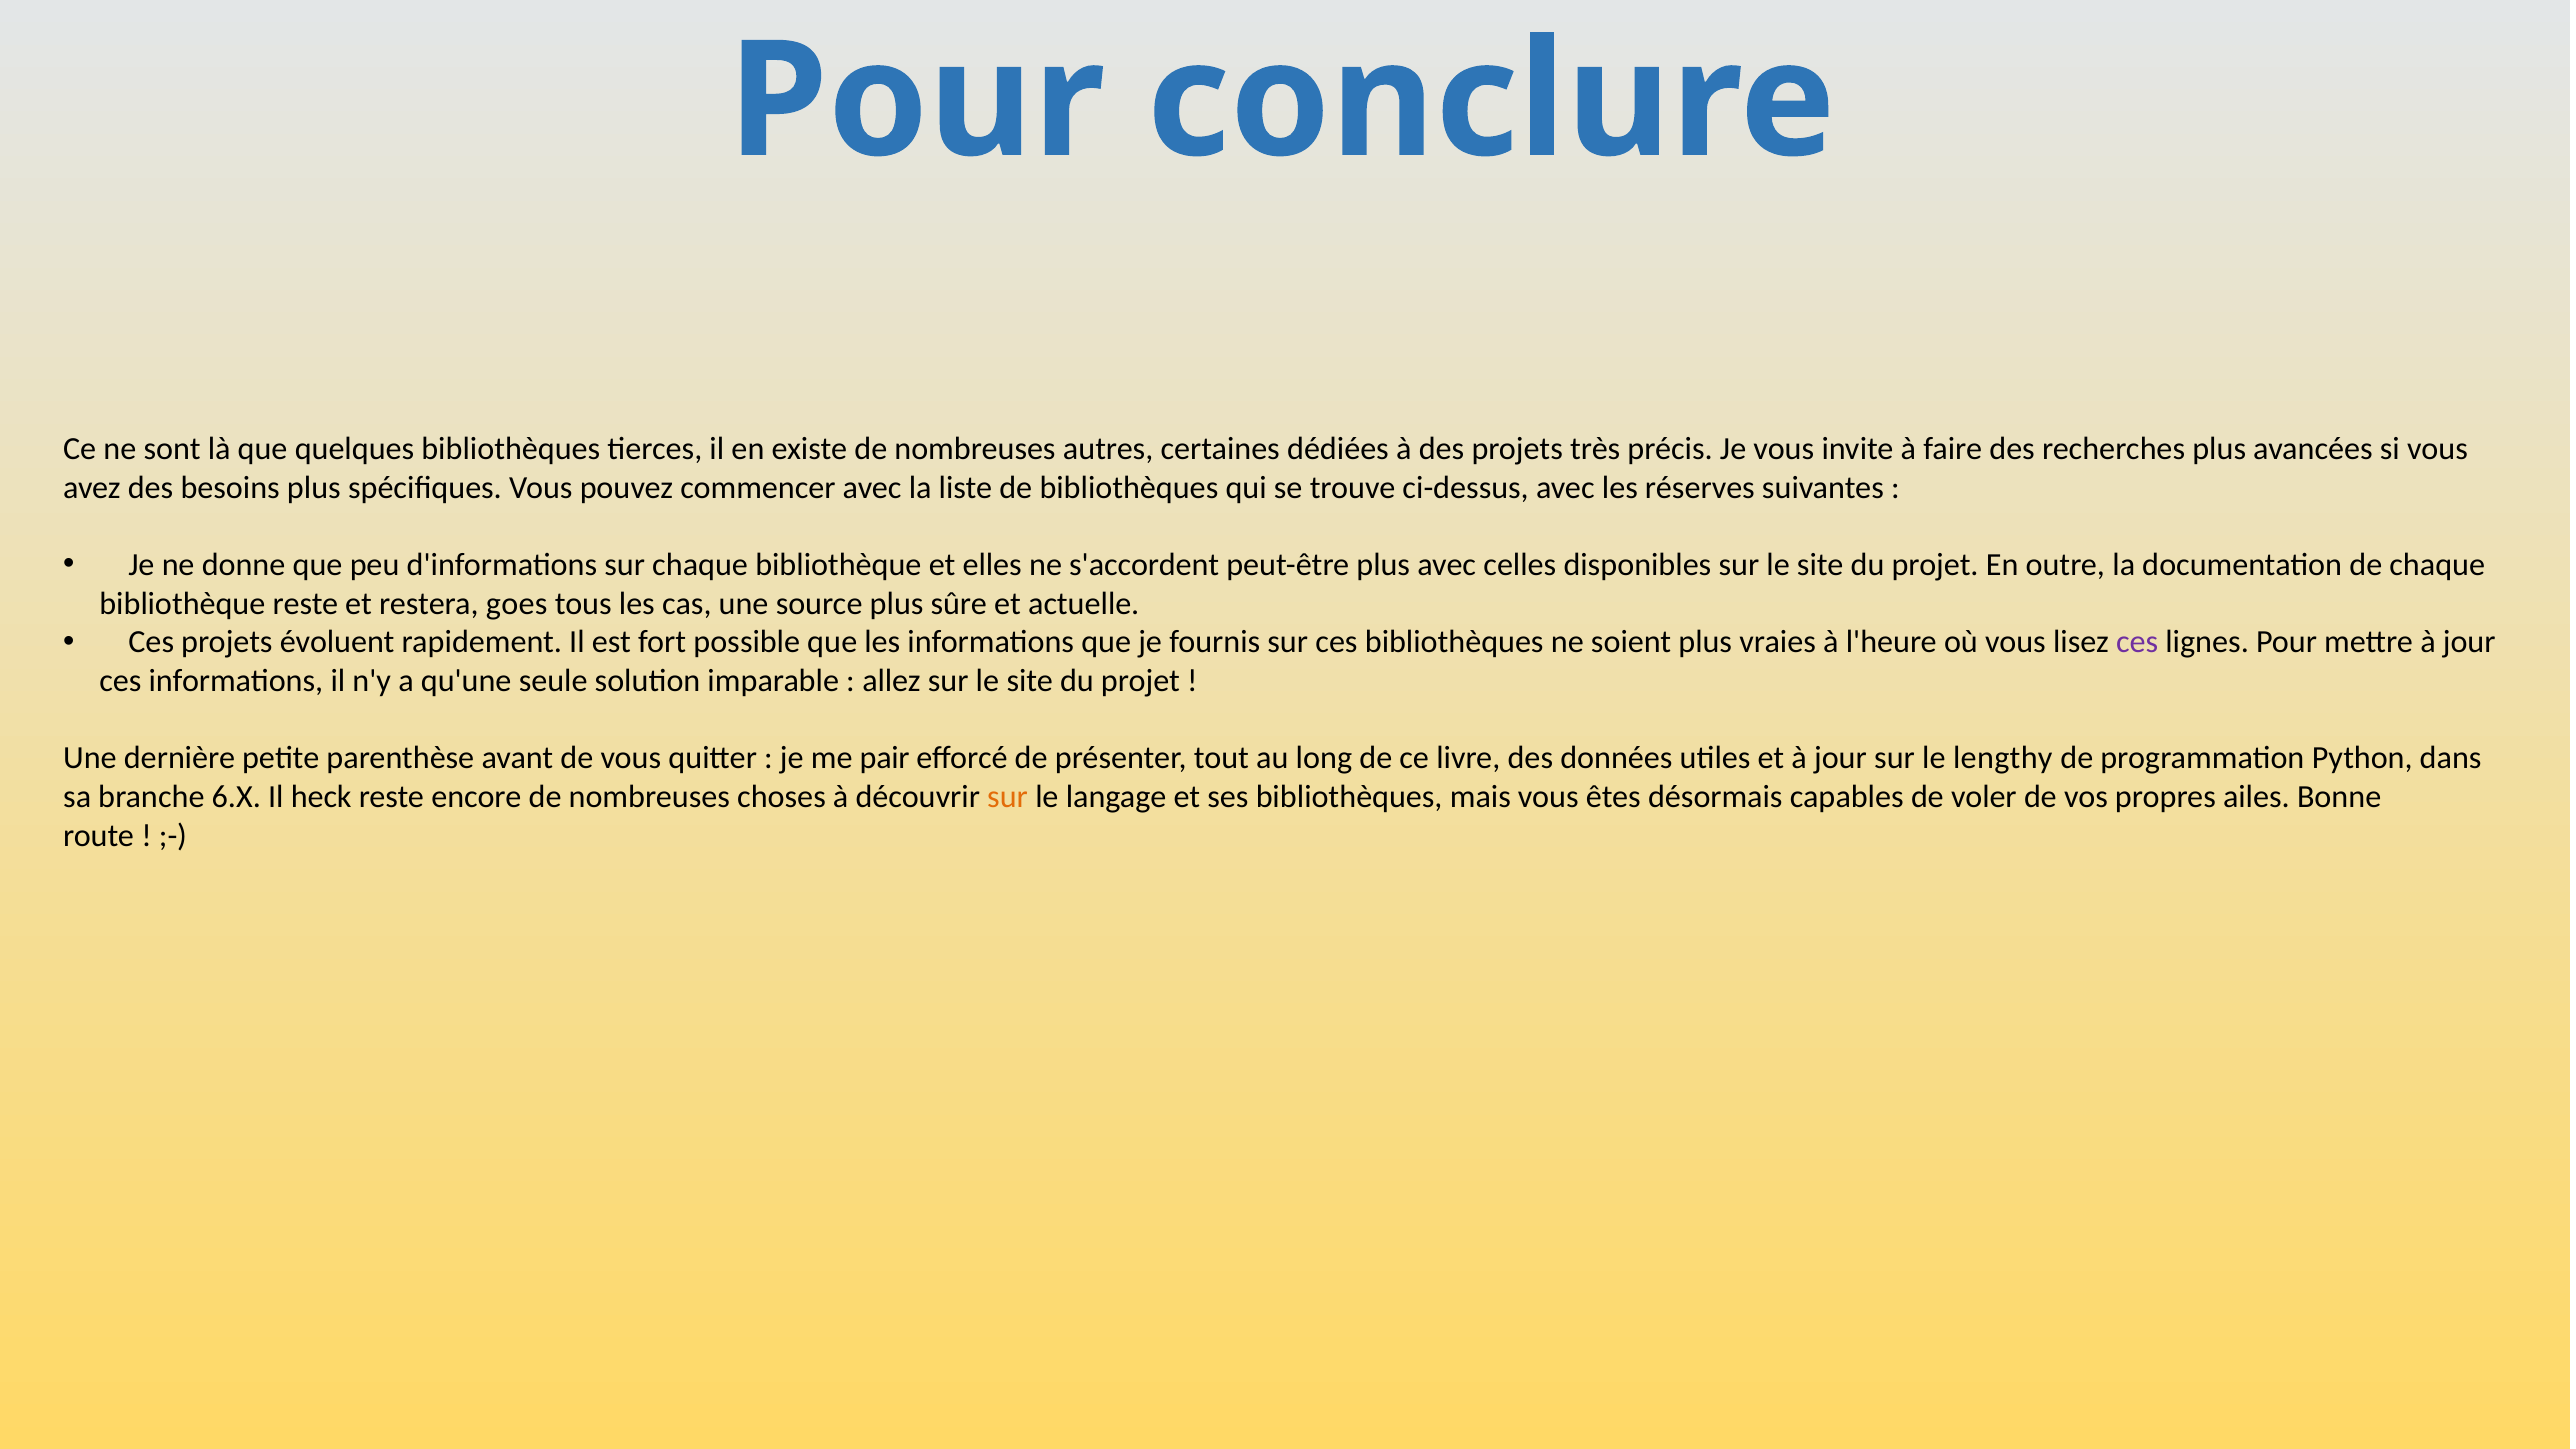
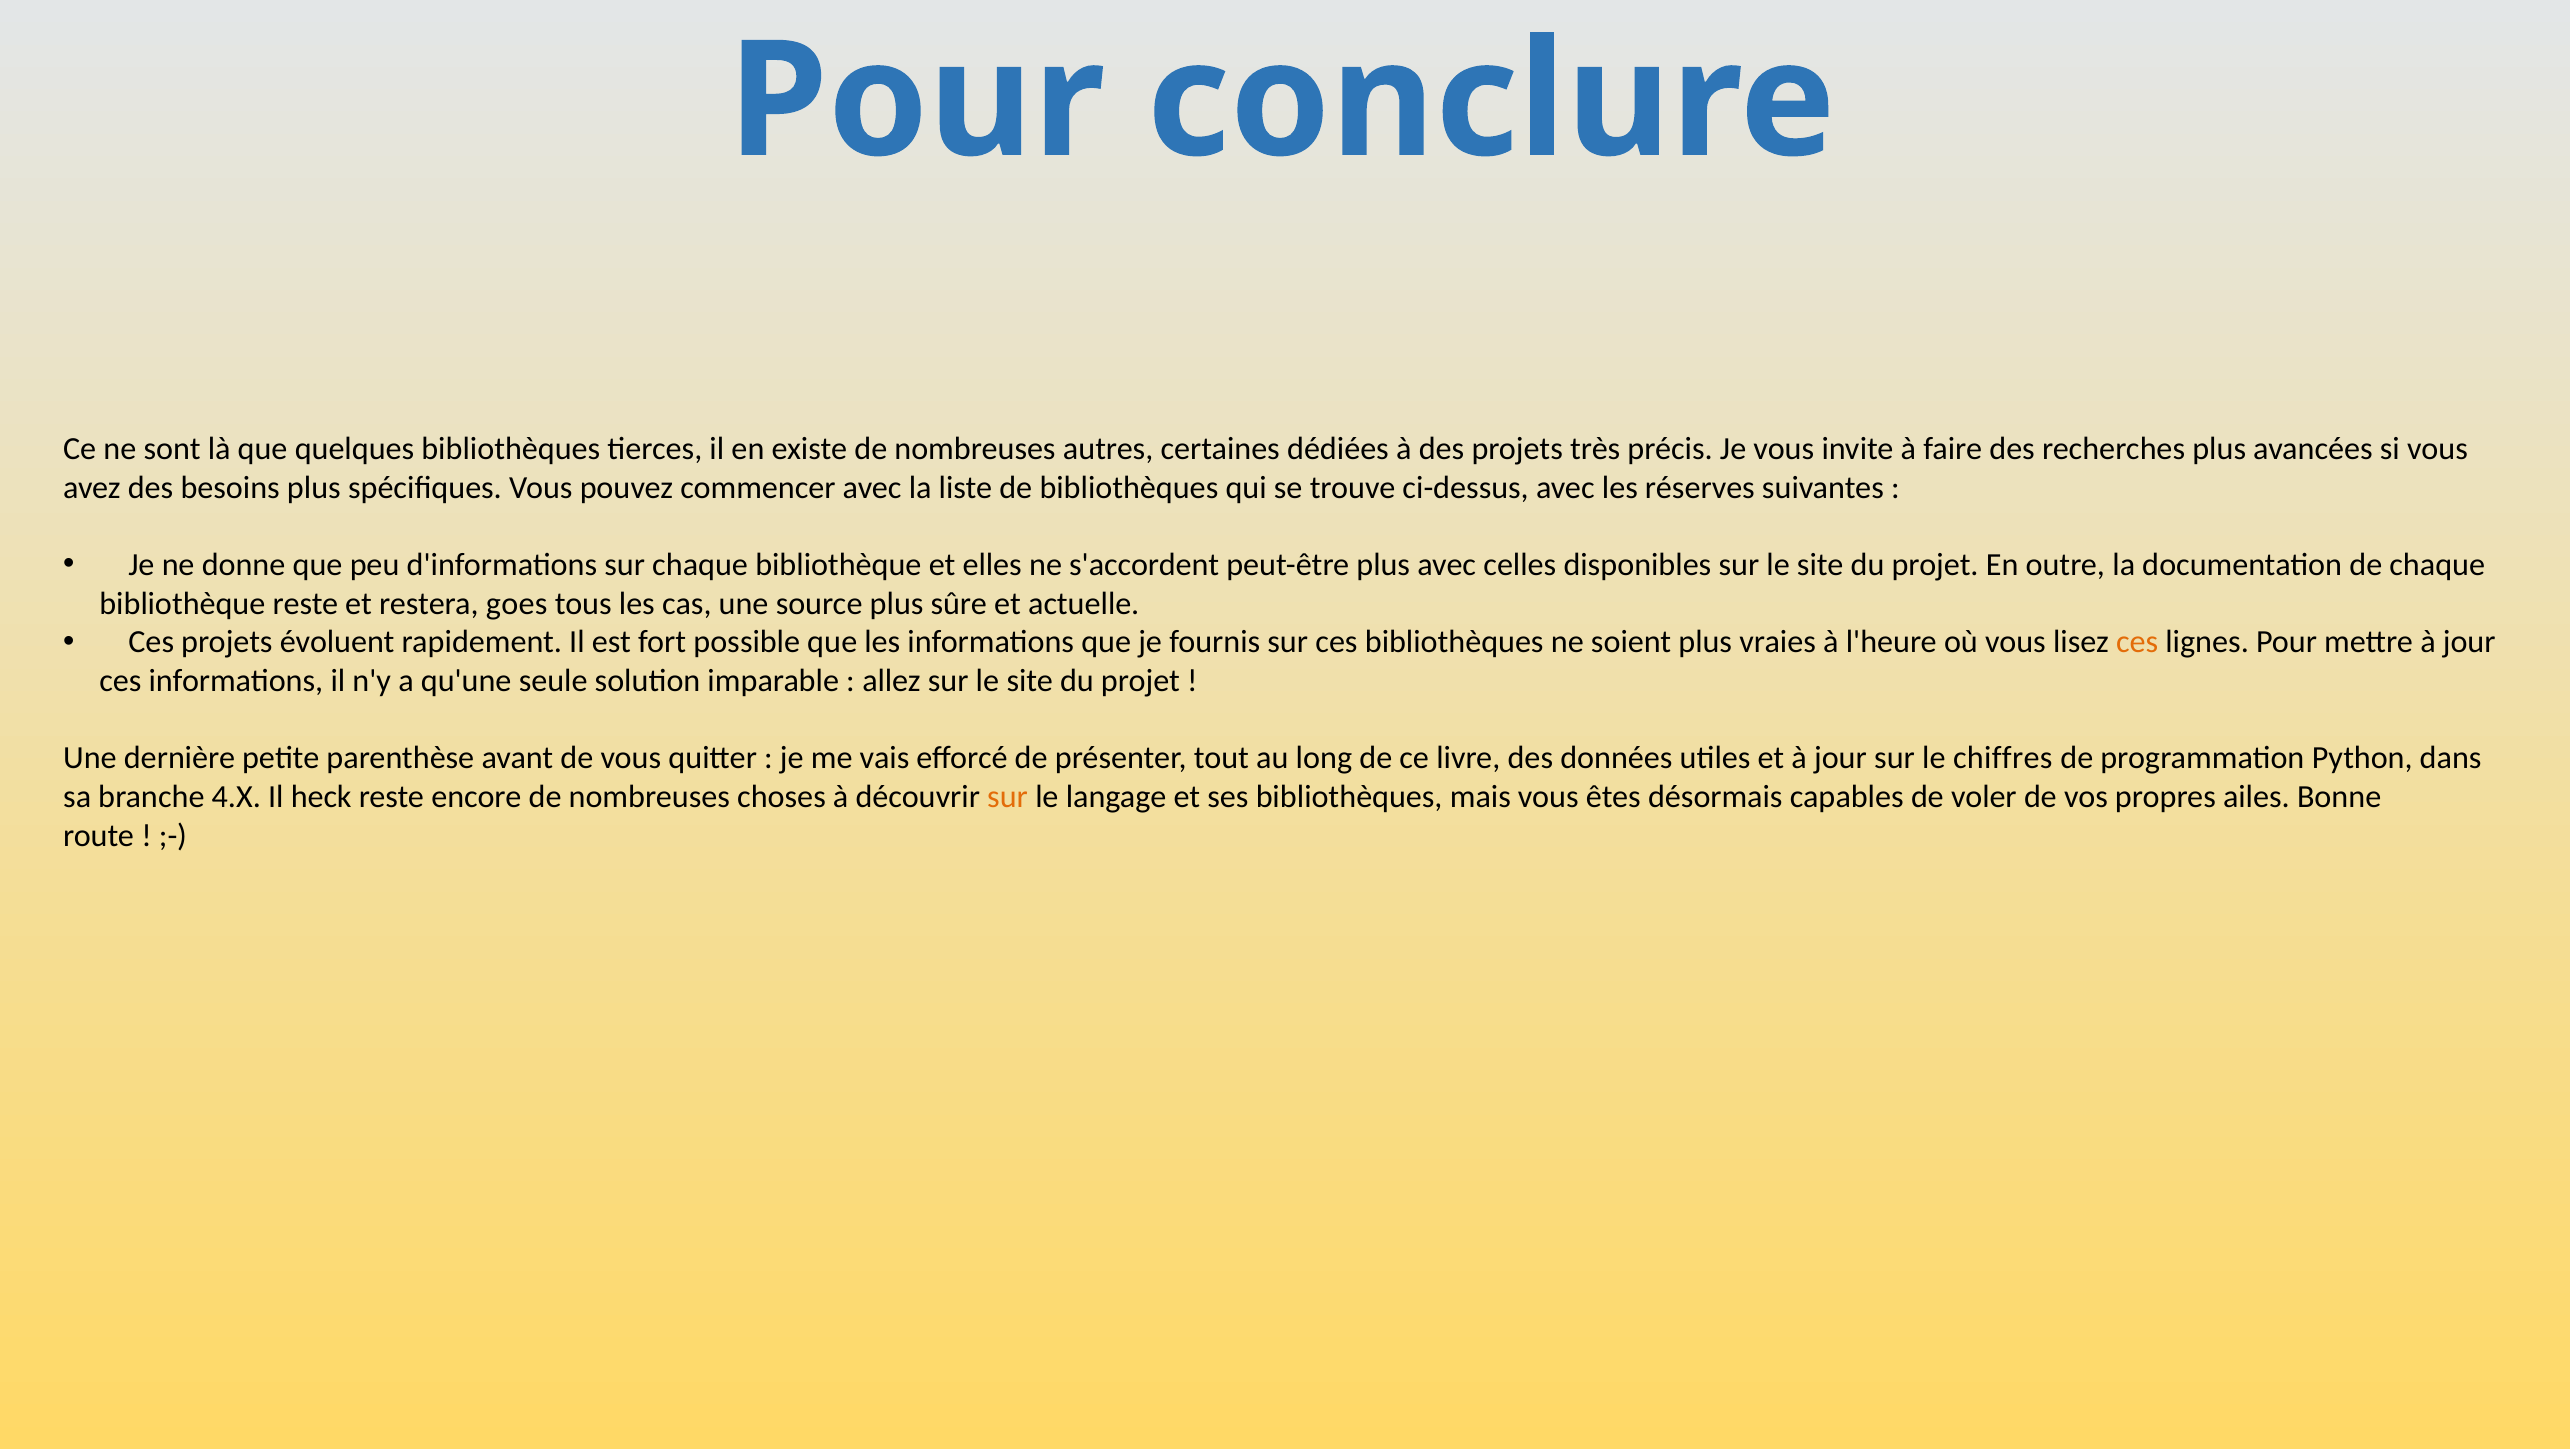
ces colour: purple -> orange (2137, 642)
pair: pair -> vais (885, 758)
lengthy: lengthy -> chiffres (2003, 758)
6.X: 6.X -> 4.X (236, 797)
